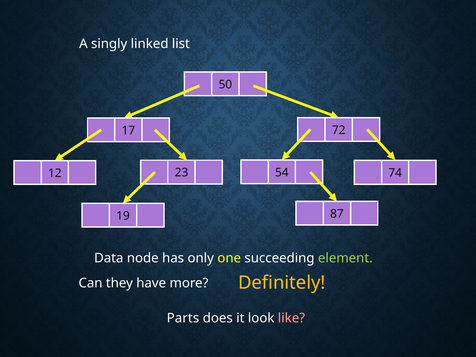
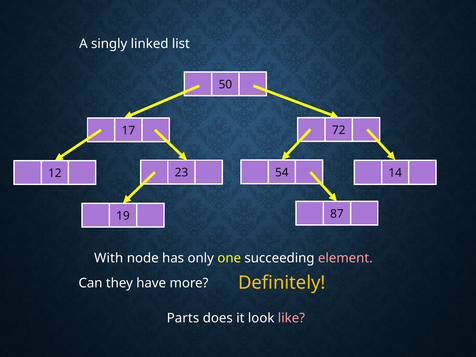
74: 74 -> 14 (395, 173)
Data: Data -> With (109, 258)
element colour: light green -> pink (345, 258)
